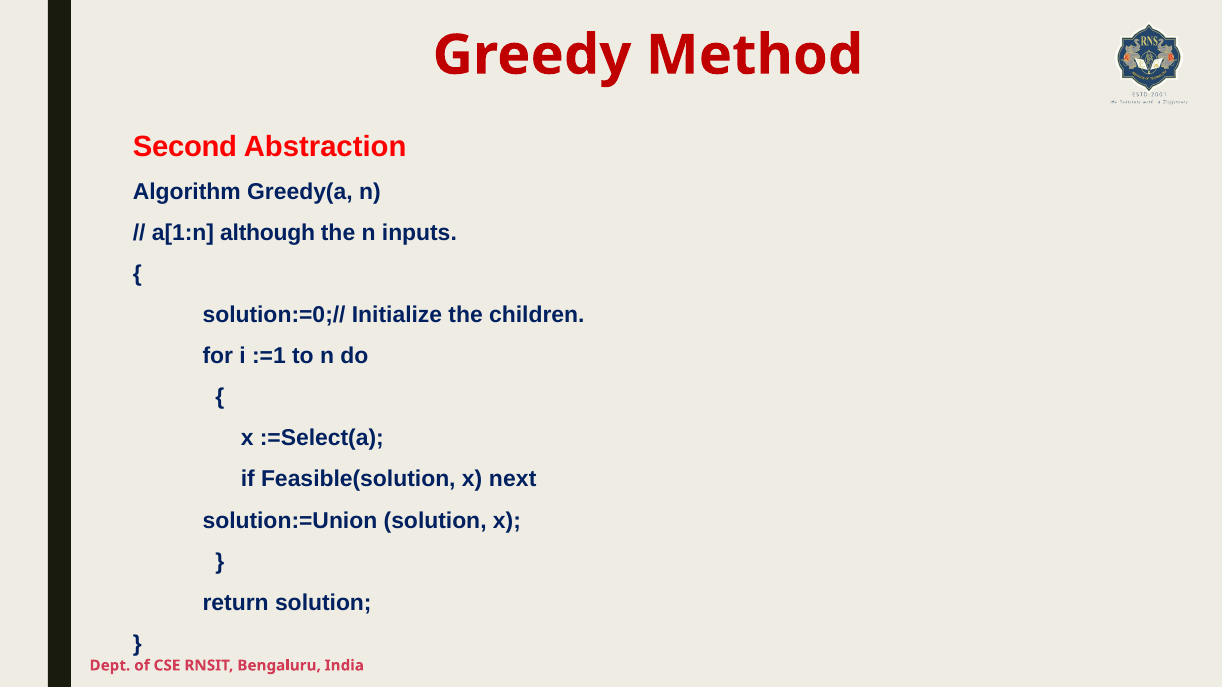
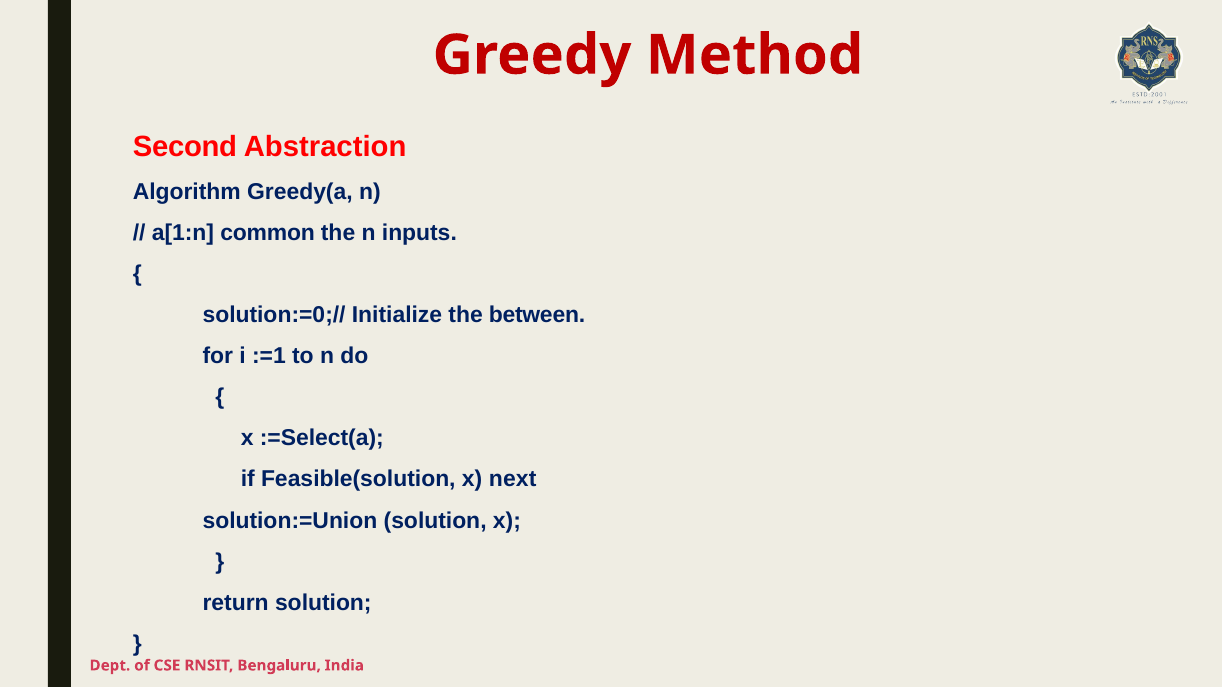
although: although -> common (268, 233)
children: children -> between (537, 315)
